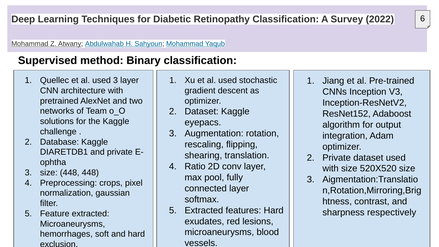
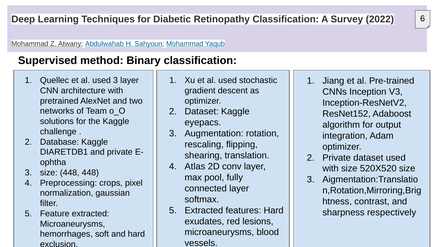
Ratio: Ratio -> Atlas (195, 166)
